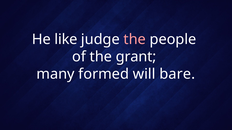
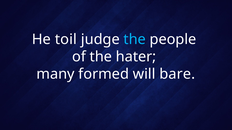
like: like -> toil (66, 39)
the colour: pink -> light blue (135, 39)
grant: grant -> hater (136, 57)
